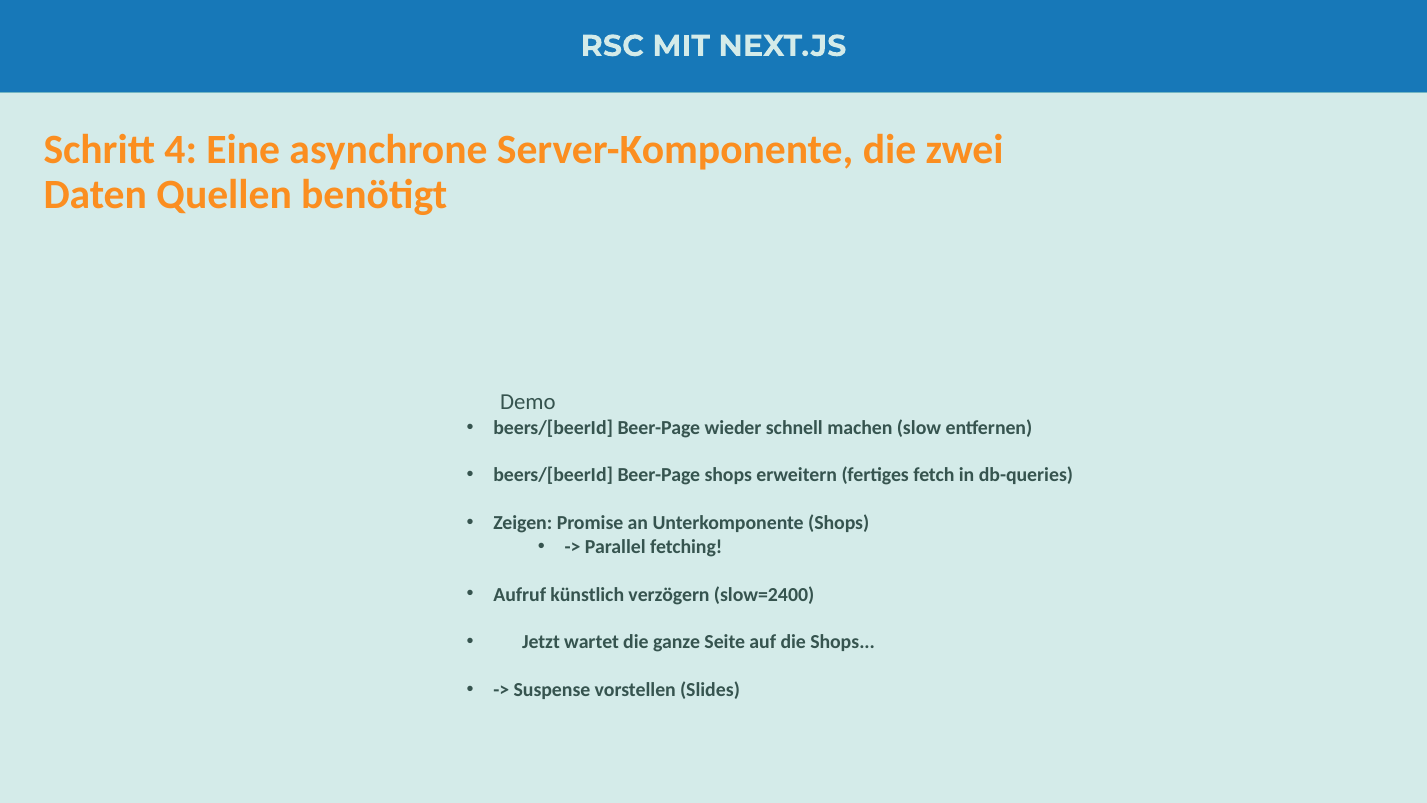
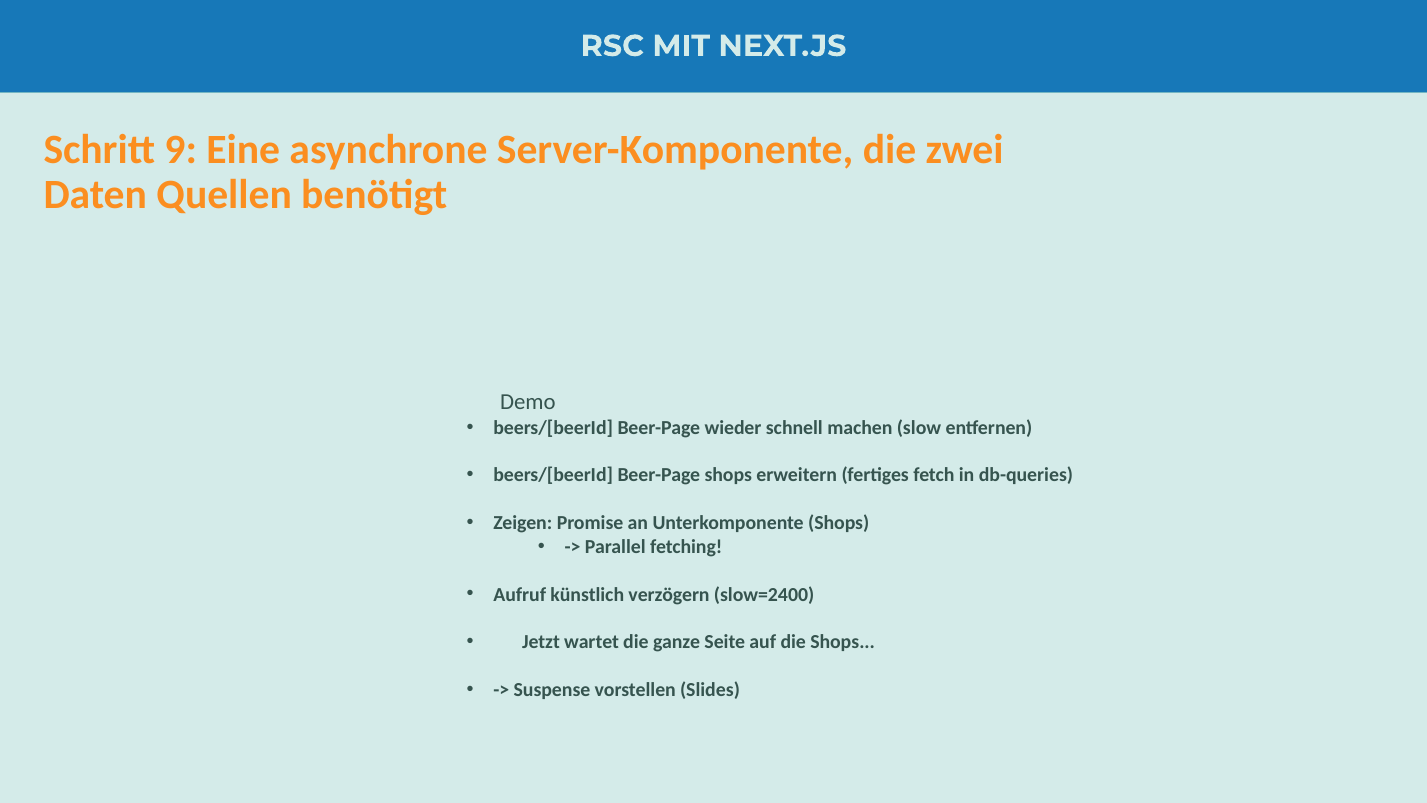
4: 4 -> 9 (181, 149)
